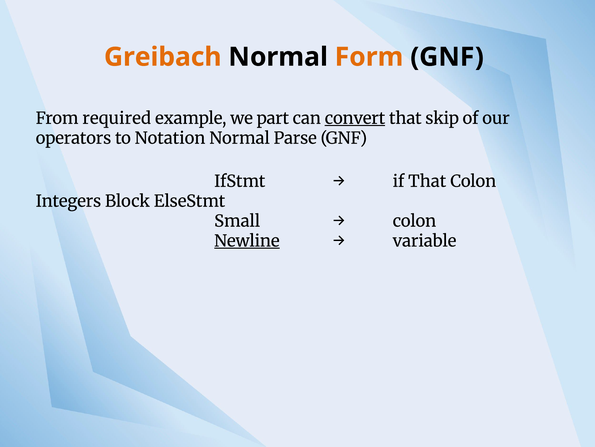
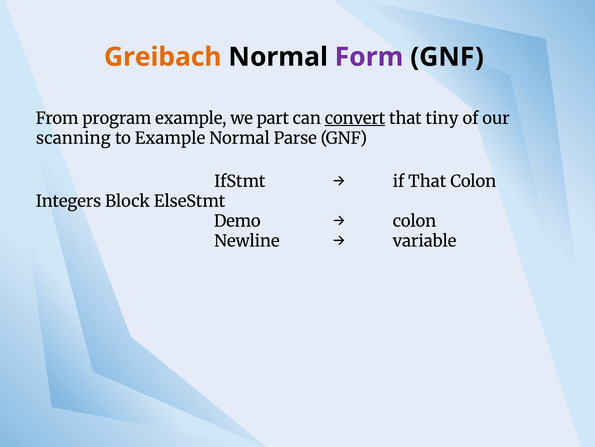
Form colour: orange -> purple (369, 57)
required: required -> program (117, 118)
skip: skip -> tiny (442, 118)
operators: operators -> scanning (73, 138)
to Notation: Notation -> Example (170, 138)
Small: Small -> Demo (237, 221)
Newline underline: present -> none (247, 241)
